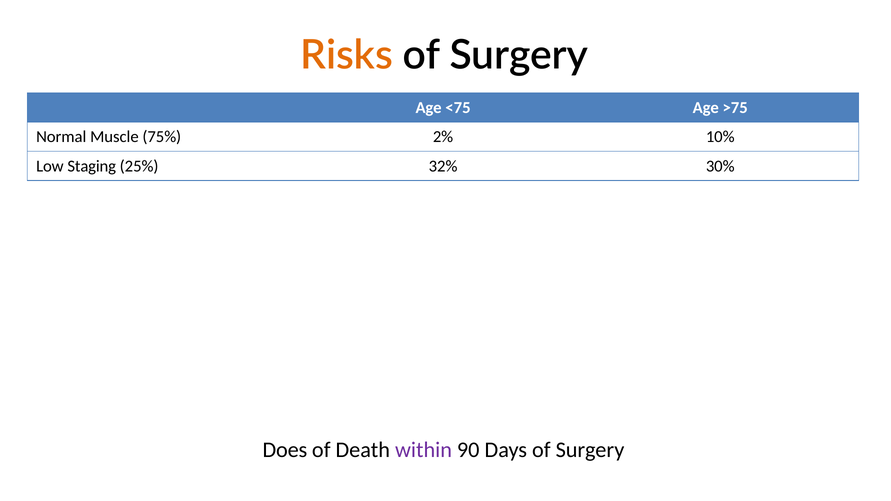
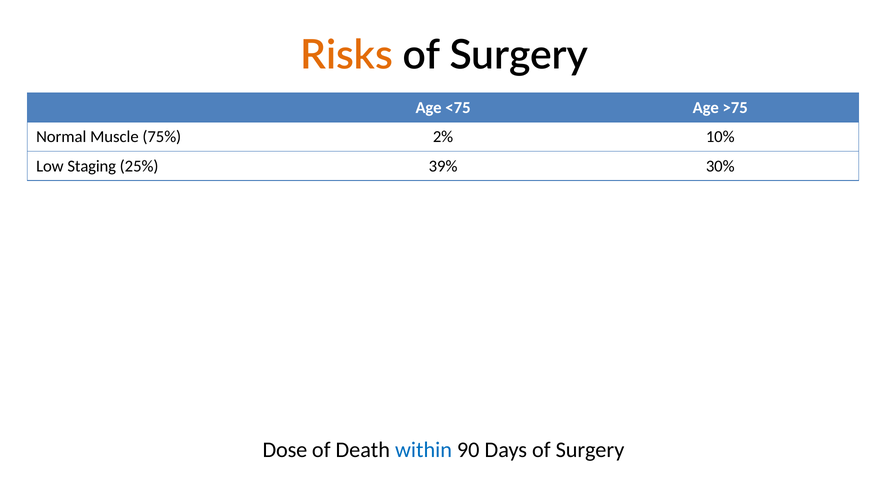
32%: 32% -> 39% (443, 166)
Does: Does -> Dose (285, 450)
within colour: purple -> blue (424, 450)
